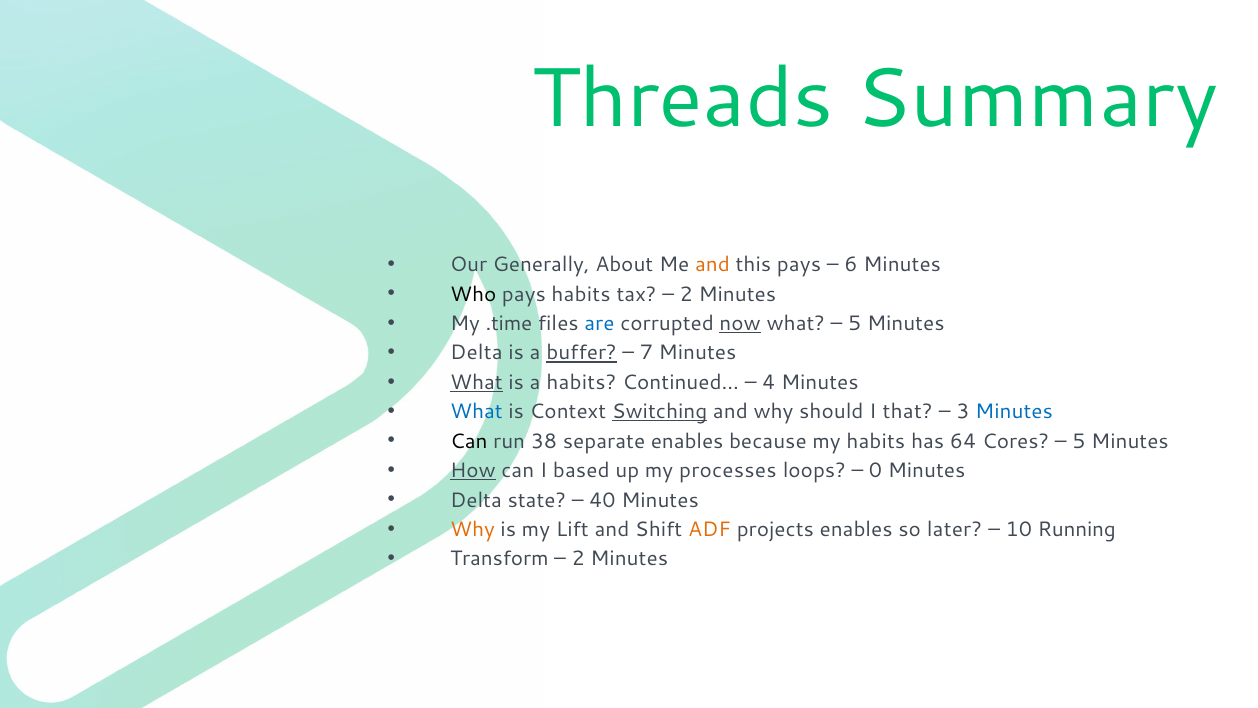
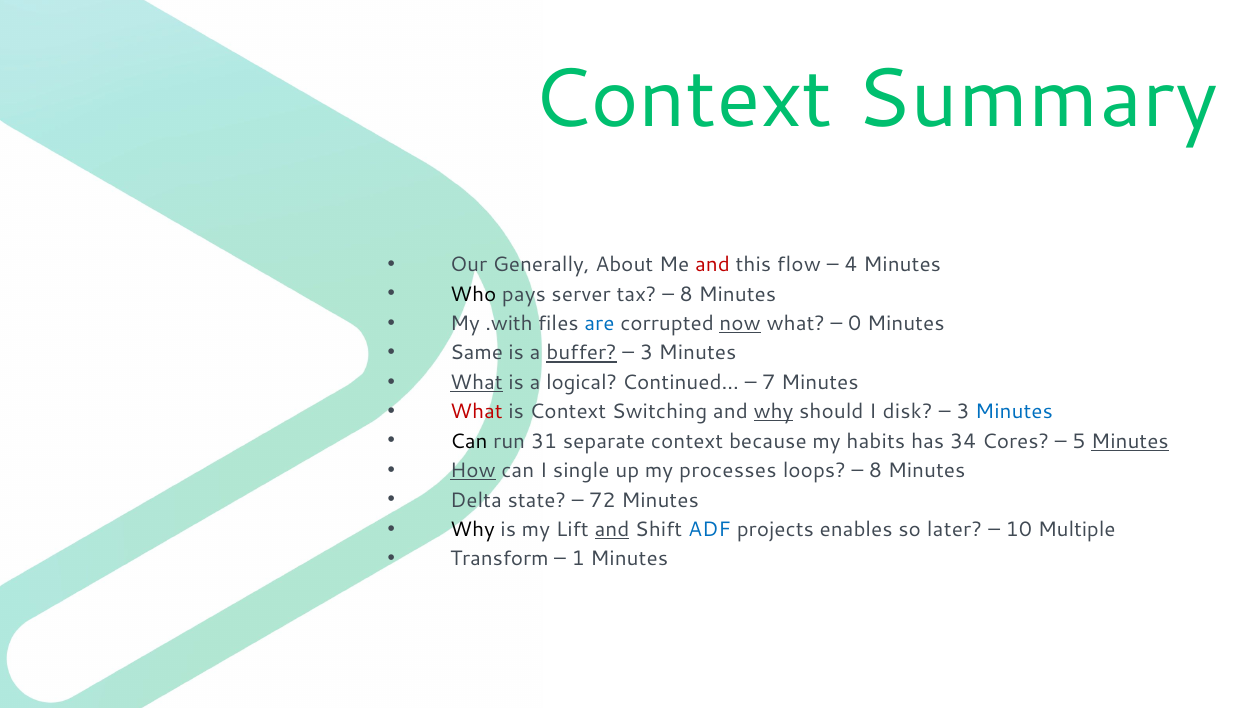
Threads: Threads -> Context (683, 99)
and colour: orange -> red (712, 265)
this pays: pays -> flow (799, 265)
6: 6 -> 4 (851, 265)
pays habits: habits -> server (581, 294)
2: 2 -> 8 (686, 294)
.time: .time -> .with (509, 323)
5: 5 -> 0 (855, 323)
Delta: Delta -> Same (477, 353)
7: 7 -> 3 (646, 353)
a habits: habits -> logical (582, 382)
4: 4 -> 7 (769, 382)
What colour: blue -> red (476, 412)
Switching underline: present -> none (660, 412)
why underline: none -> present (773, 412)
that: that -> disk (908, 412)
38: 38 -> 31 (544, 441)
separate enables: enables -> context (687, 441)
64: 64 -> 34 (963, 441)
Minutes underline: none -> present (1130, 441)
based: based -> single (581, 470)
0: 0 -> 8 (876, 470)
40: 40 -> 72 (602, 500)
Why colour: orange -> black (472, 529)
and underline: none -> present (612, 529)
ADF colour: orange -> blue (710, 529)
Running: Running -> Multiple (1077, 529)
2: 2 -> 1 (578, 559)
